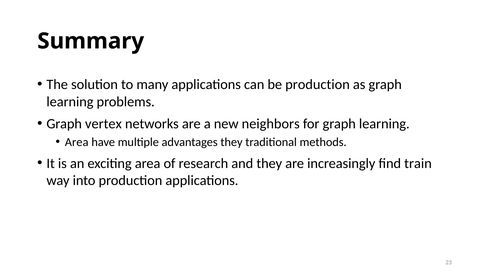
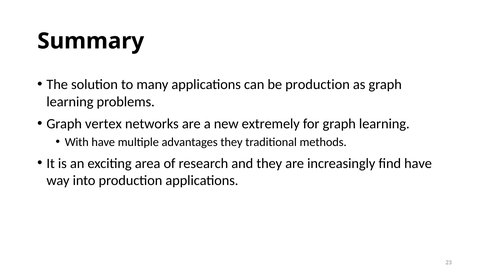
neighbors: neighbors -> extremely (271, 124)
Area: Area -> With (77, 142)
find train: train -> have (418, 163)
